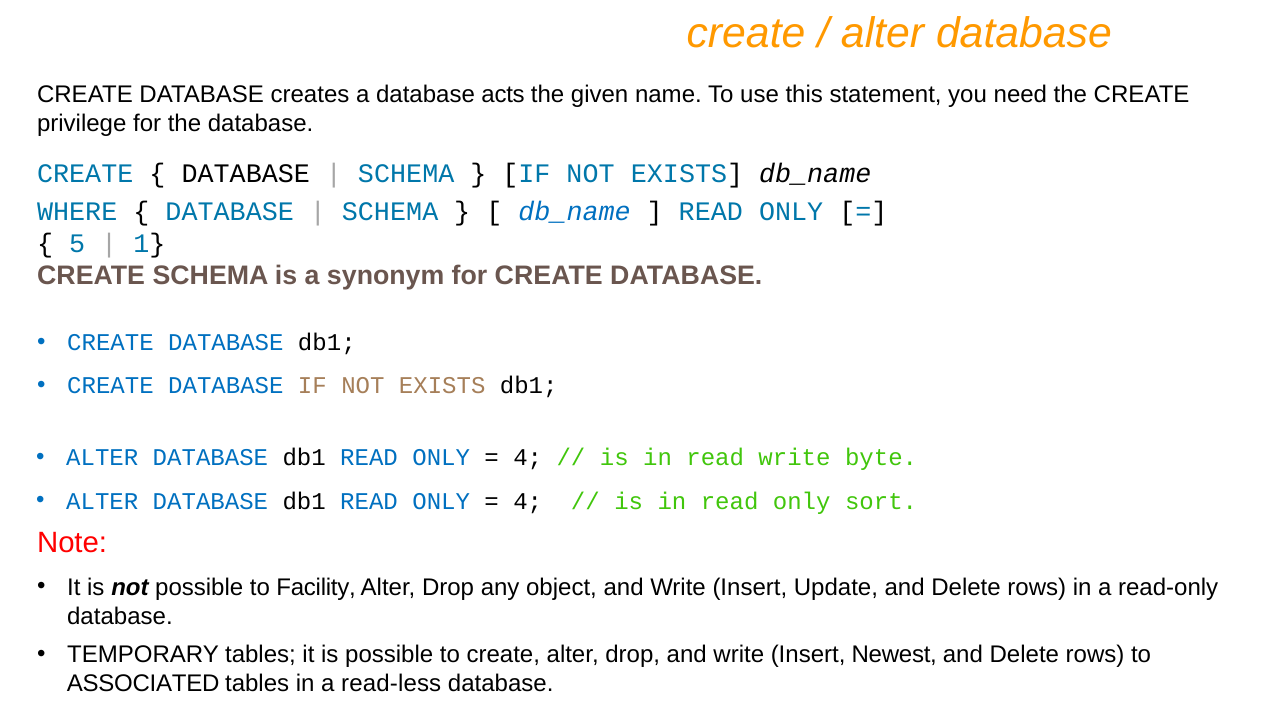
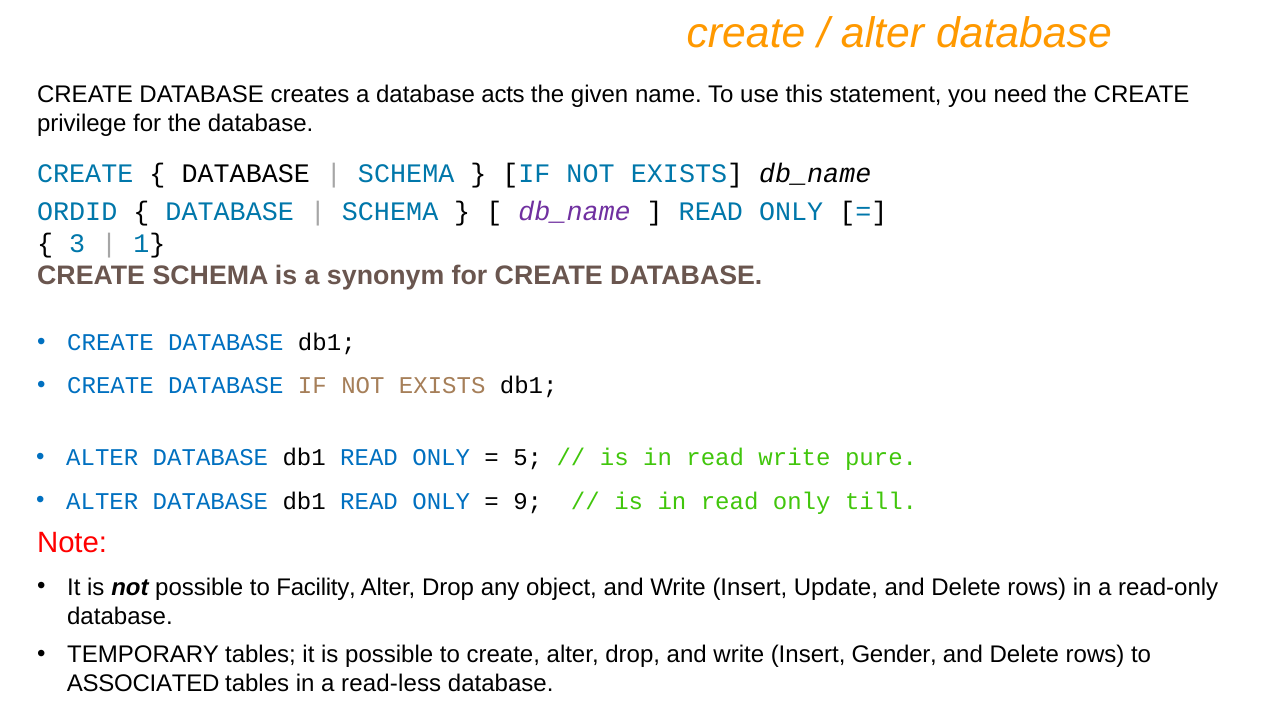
WHERE: WHERE -> ORDID (77, 212)
db_name colour: blue -> purple (575, 212)
5: 5 -> 3 (77, 244)
4: 4 -> 5 (528, 458)
byte: byte -> pure (881, 458)
4: 4 -> 9 (528, 501)
sort: sort -> till (881, 501)
Newest: Newest -> Gender (894, 655)
